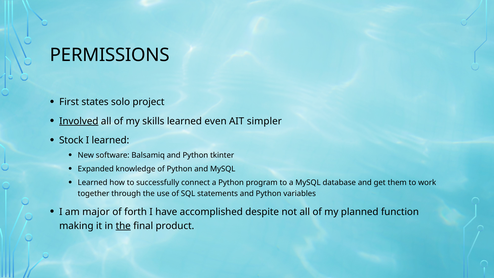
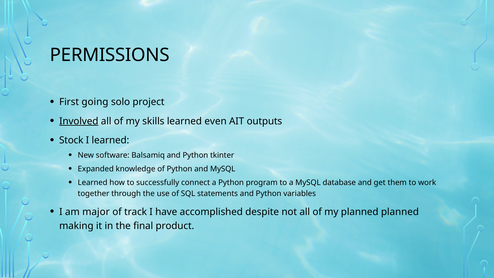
states: states -> going (95, 102)
simpler: simpler -> outputs (264, 121)
forth: forth -> track (136, 212)
planned function: function -> planned (400, 212)
the underline: present -> none (123, 226)
